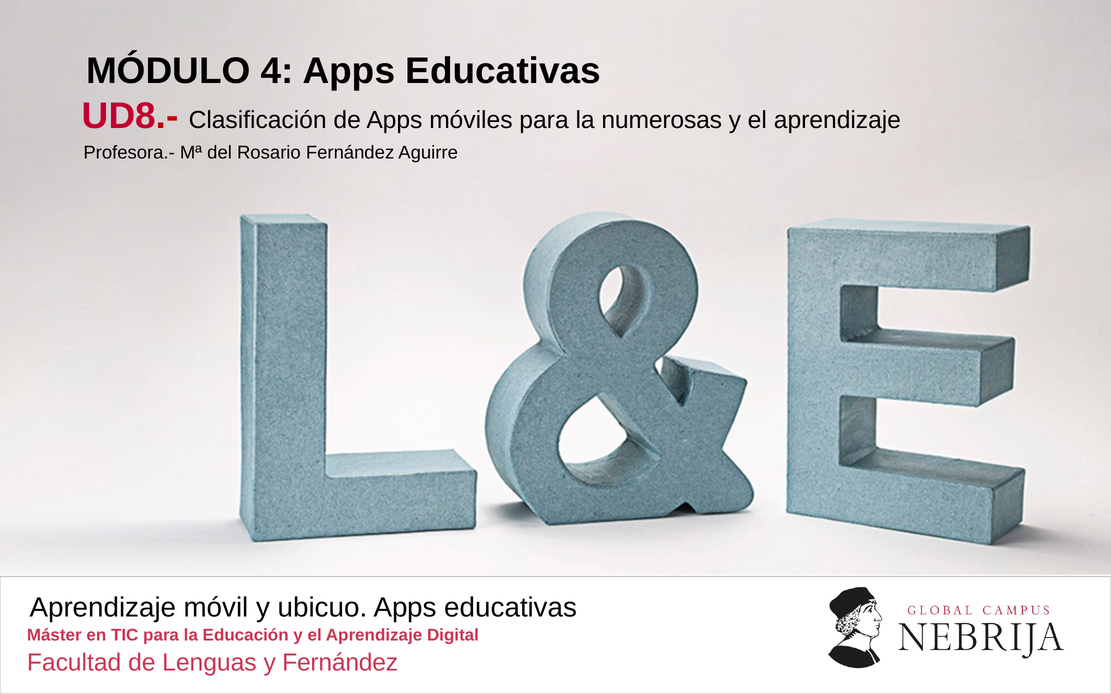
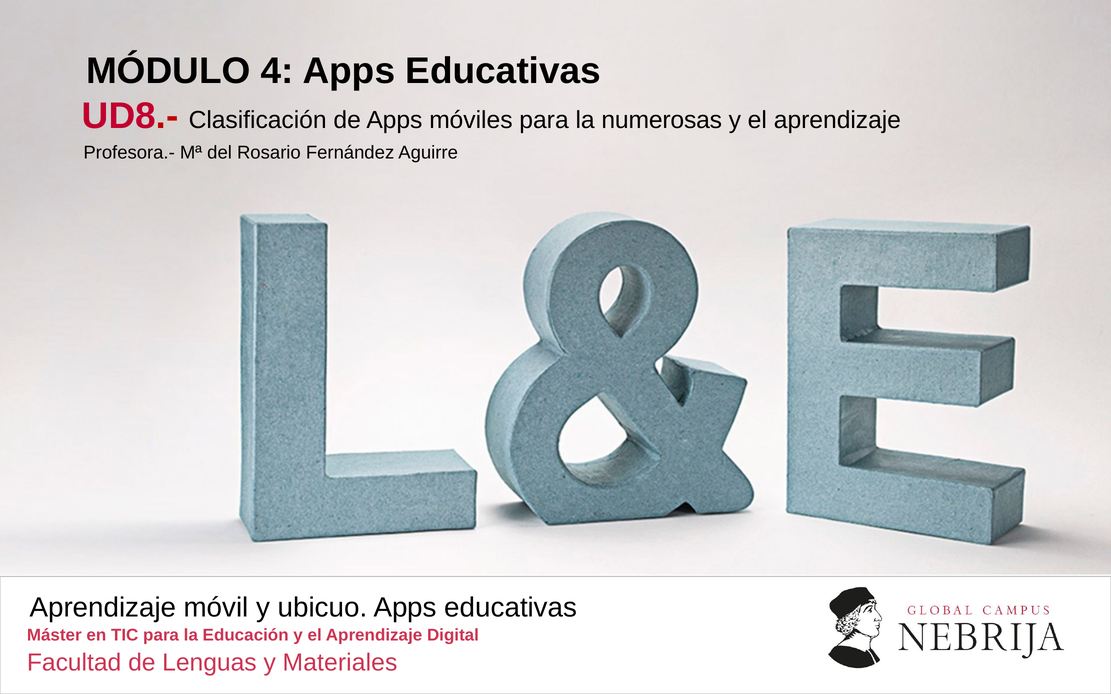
y Fernández: Fernández -> Materiales (340, 663)
